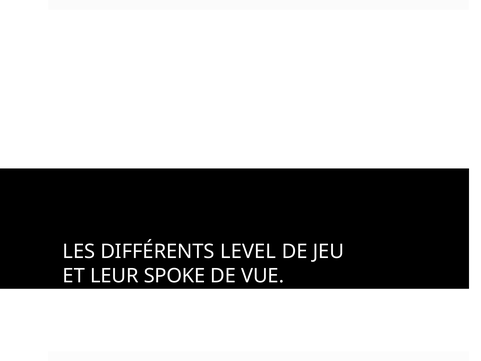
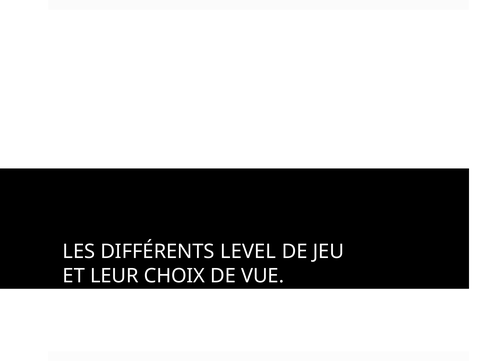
SPOKE: SPOKE -> CHOIX (174, 276)
